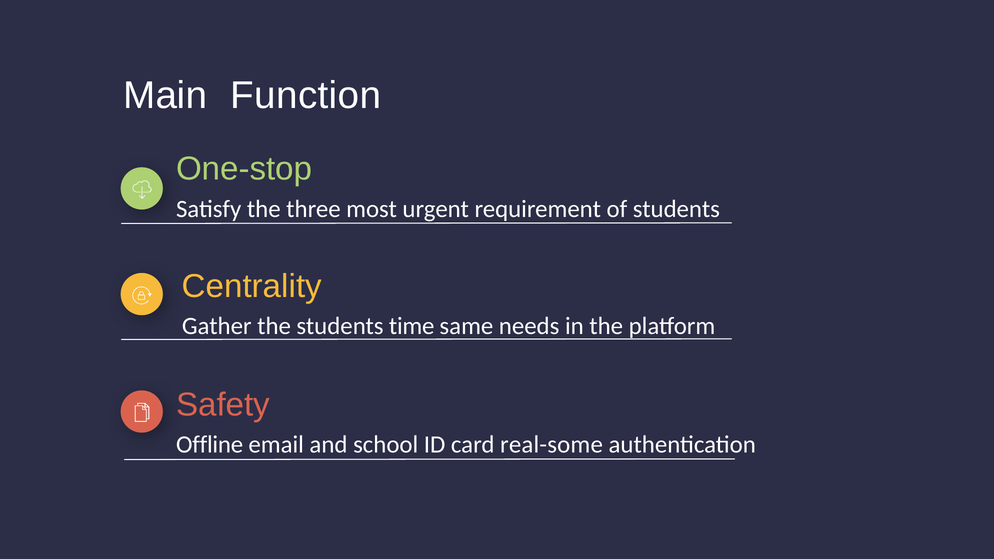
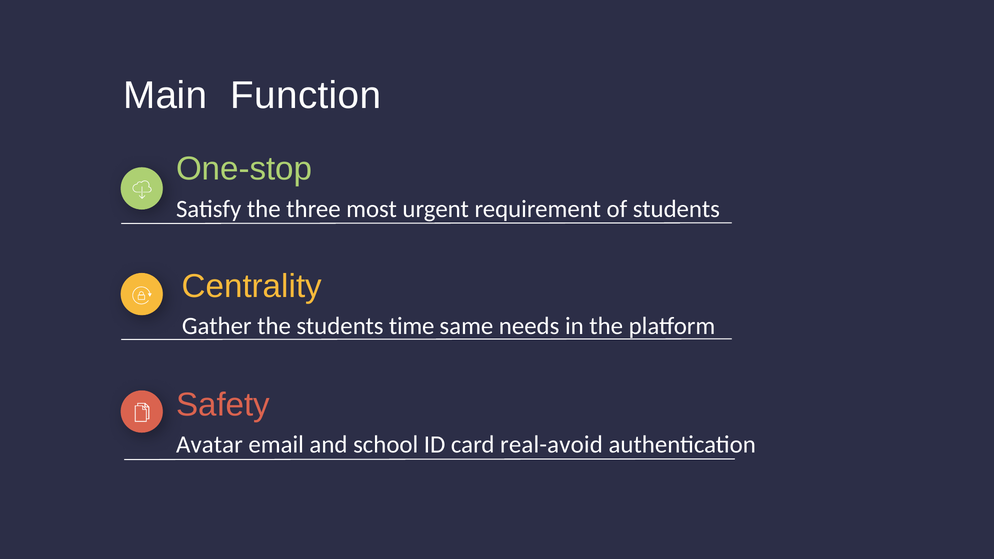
Offline: Offline -> Avatar (209, 445)
real-some: real-some -> real-avoid (551, 445)
